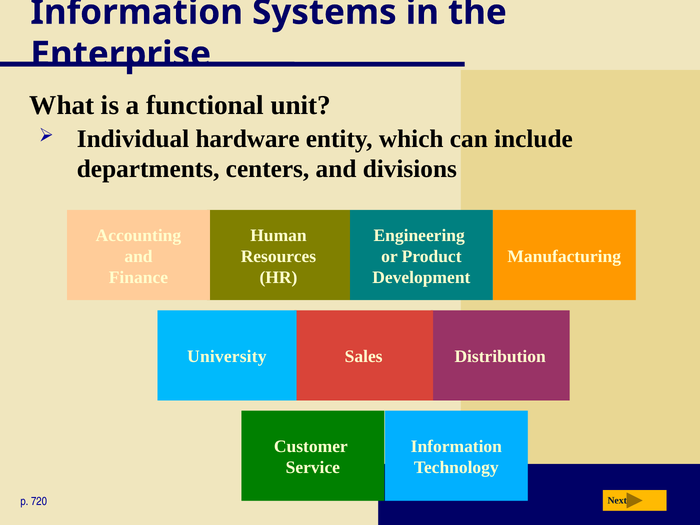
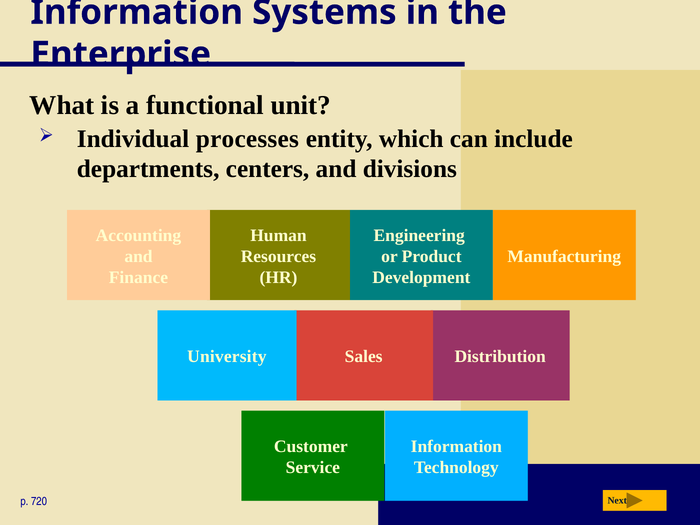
hardware: hardware -> processes (247, 139)
